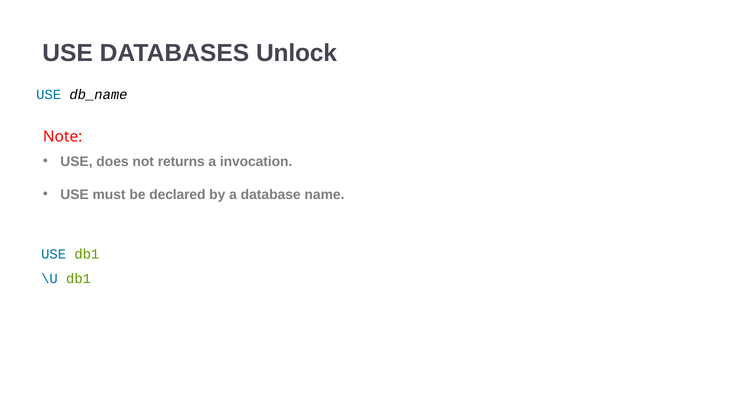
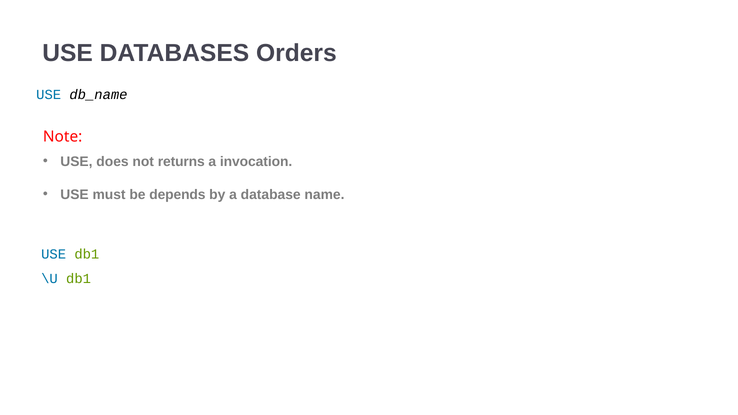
Unlock: Unlock -> Orders (296, 53)
declared: declared -> depends (177, 195)
